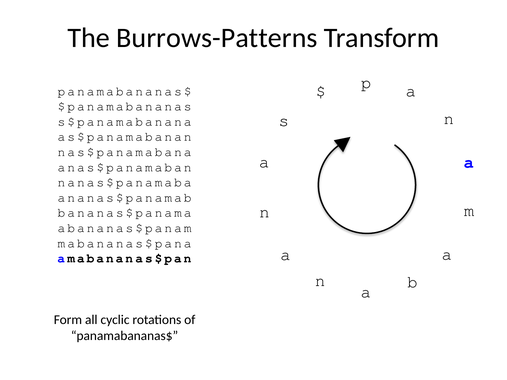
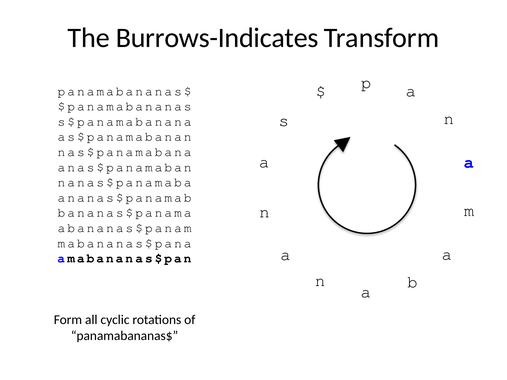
Burrows-Patterns: Burrows-Patterns -> Burrows-Indicates (217, 38)
